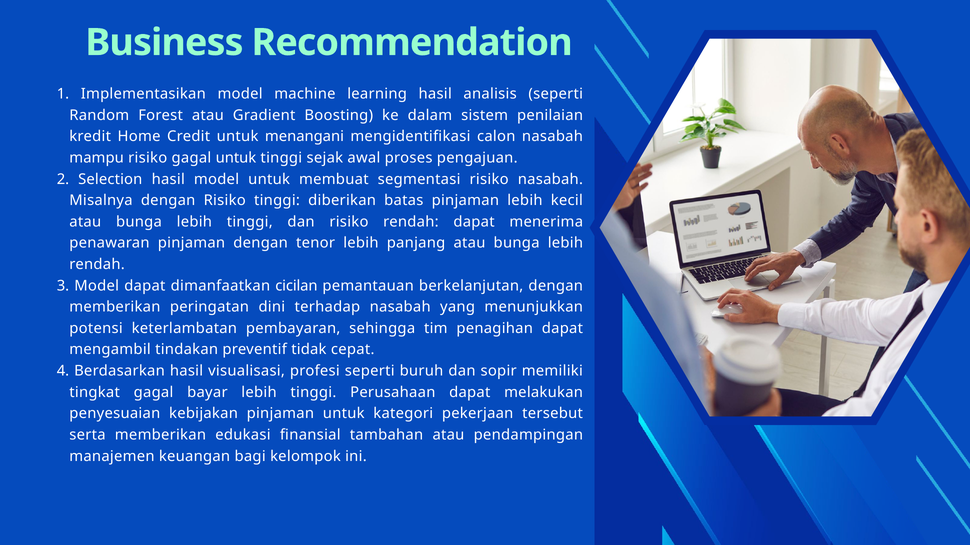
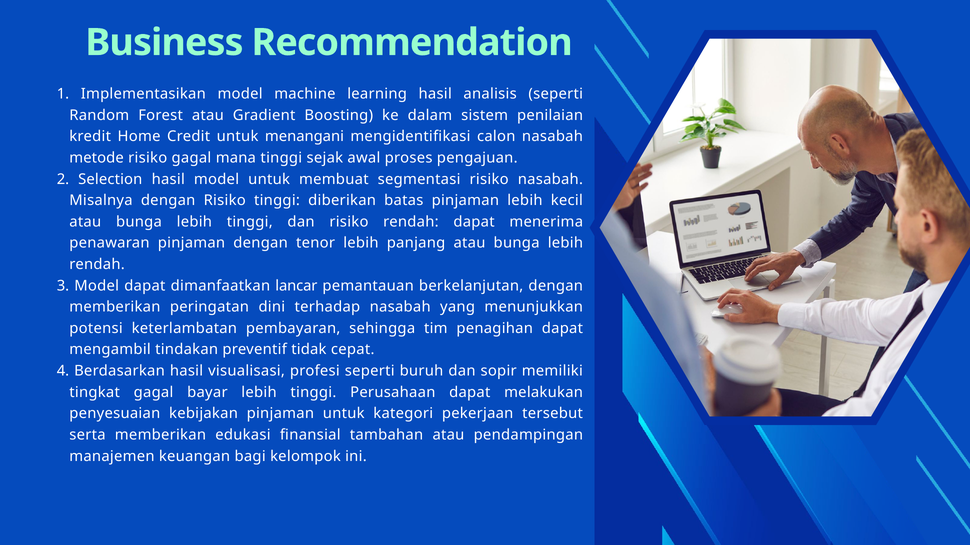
mampu: mampu -> metode (97, 158)
gagal untuk: untuk -> mana (236, 158)
cicilan: cicilan -> lancar (296, 286)
